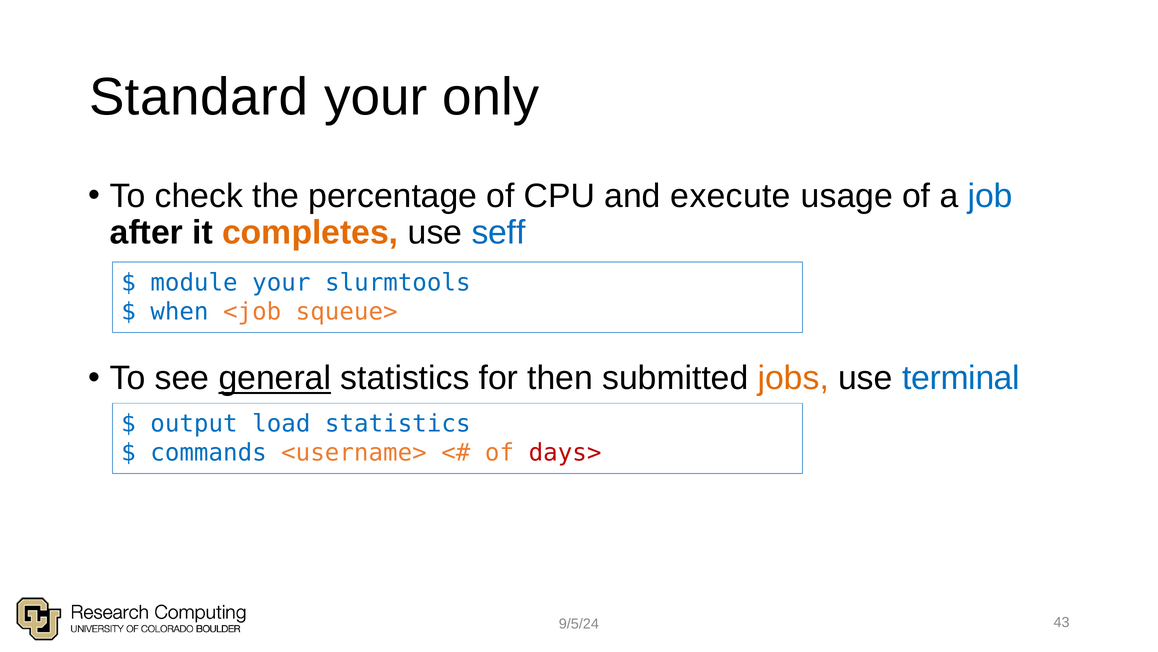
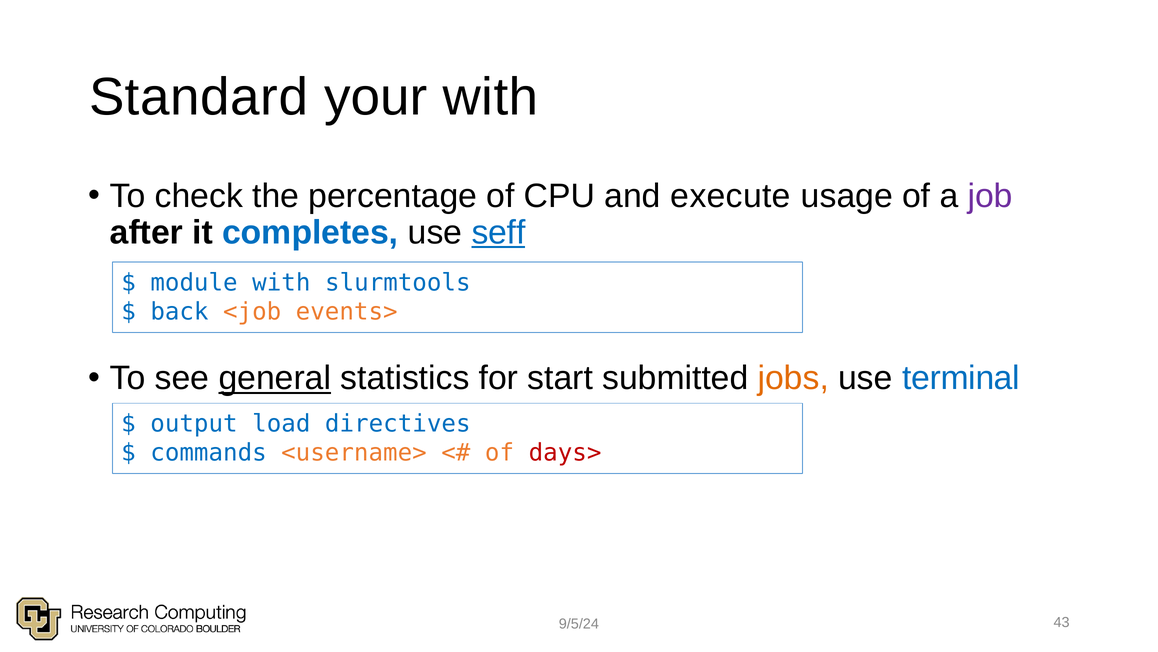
your only: only -> with (491, 97)
job colour: blue -> purple (990, 196)
completes colour: orange -> blue (310, 232)
seff underline: none -> present (498, 232)
module your: your -> with (281, 282)
when: when -> back (179, 311)
squeue>: squeue> -> events> (347, 311)
then: then -> start (560, 378)
load statistics: statistics -> directives (398, 423)
